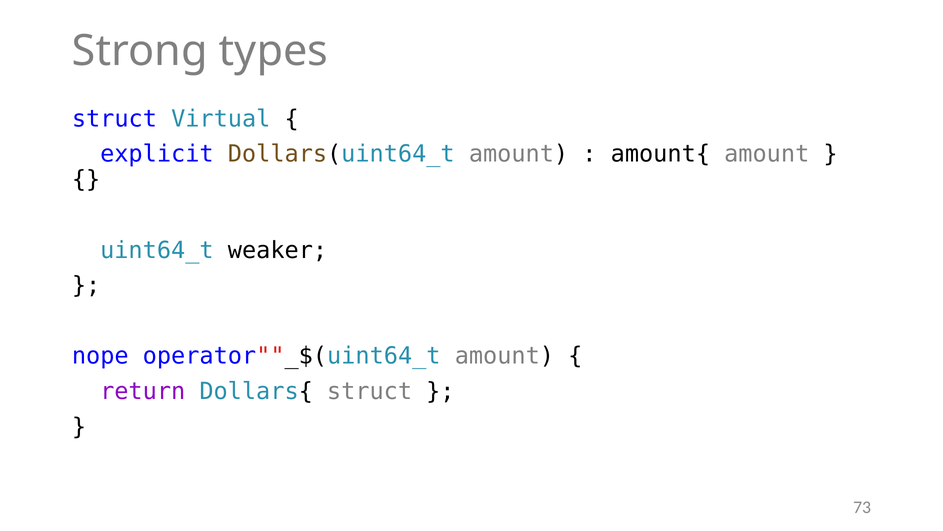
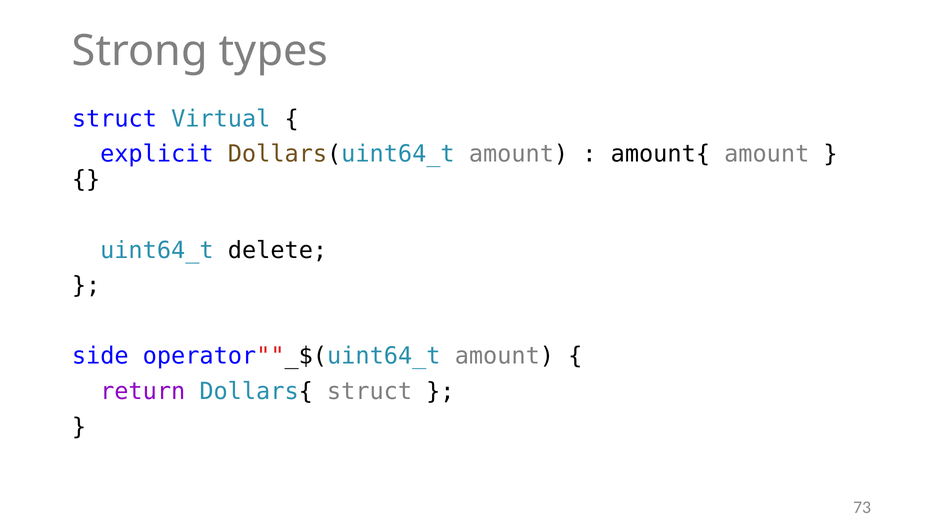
weaker: weaker -> delete (278, 250)
nope: nope -> side (100, 356)
